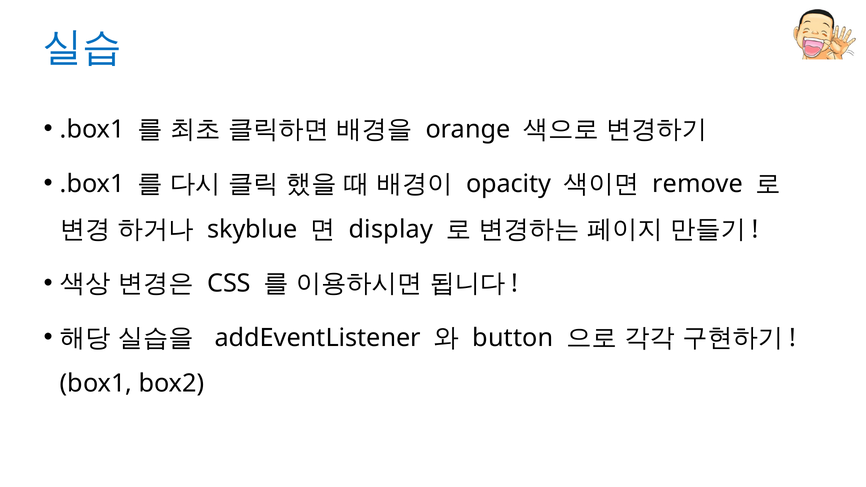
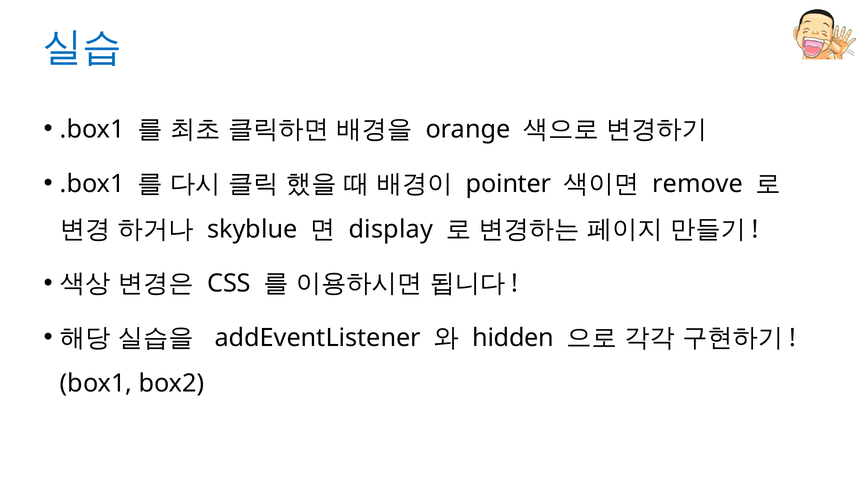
opacity: opacity -> pointer (509, 184)
button: button -> hidden (513, 338)
